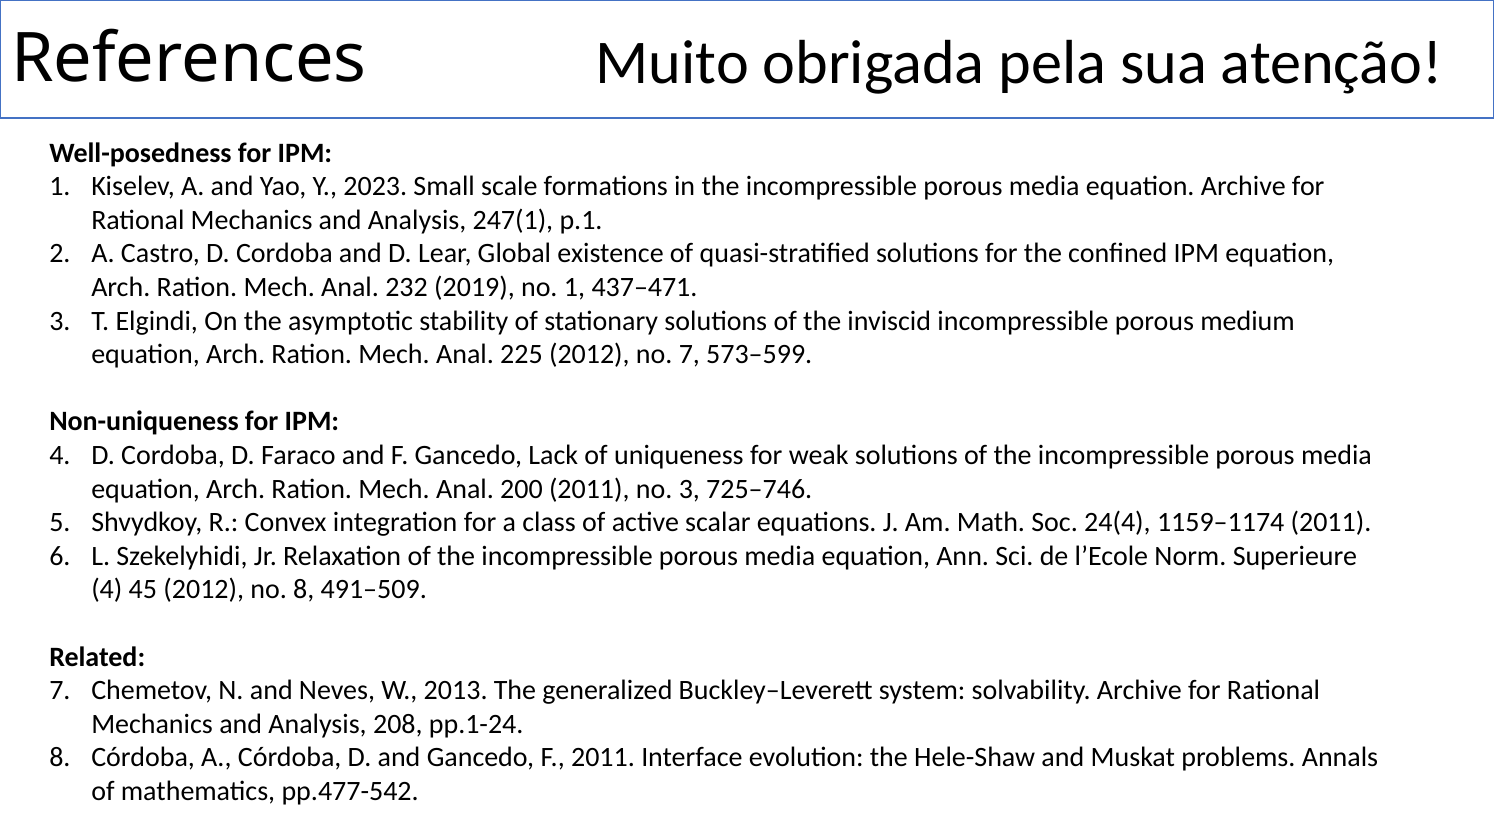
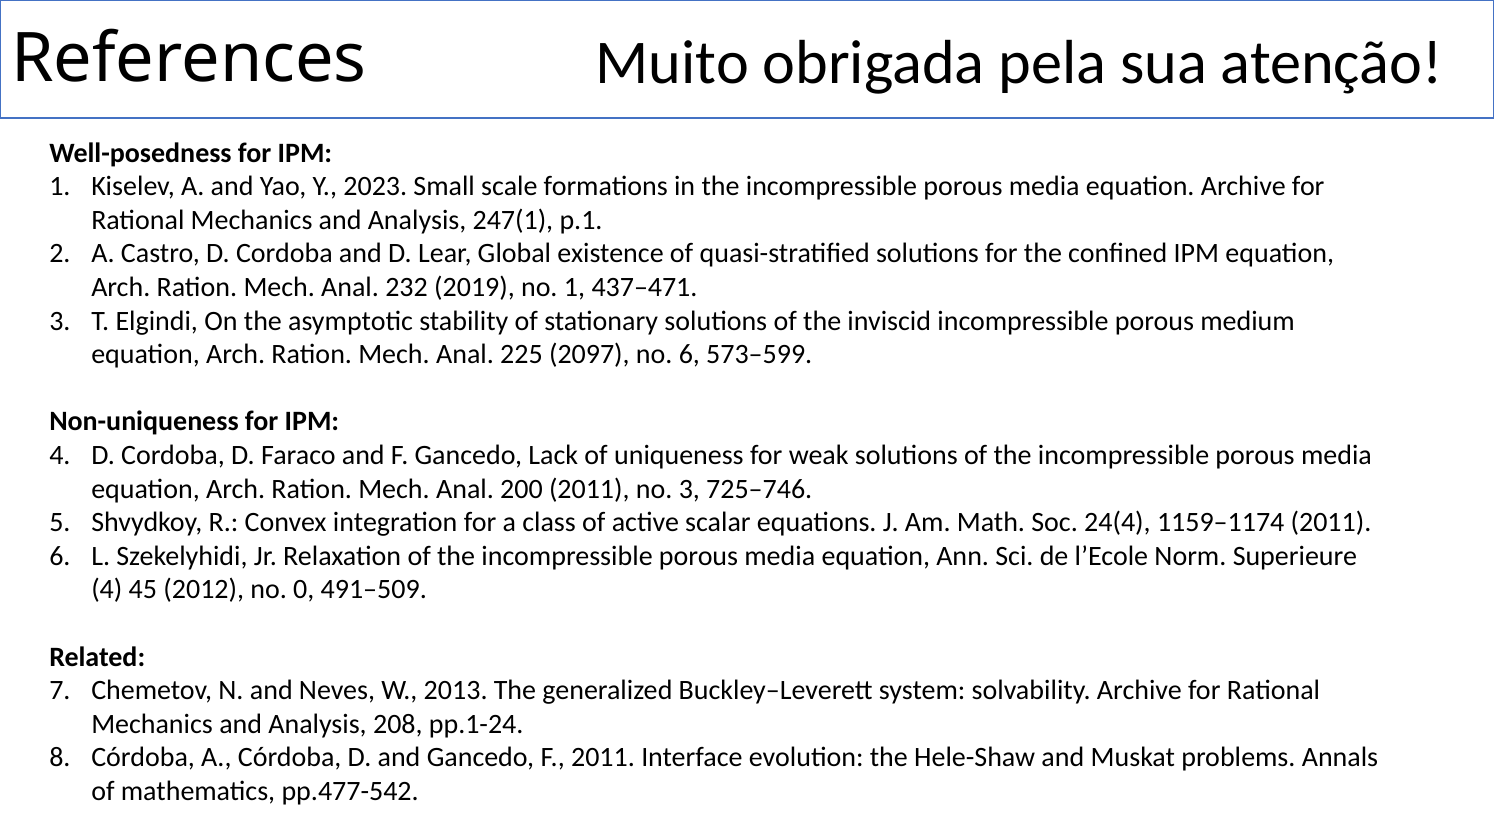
225 2012: 2012 -> 2097 (589, 355)
no 7: 7 -> 6 (689, 355)
no 8: 8 -> 0 (304, 590)
